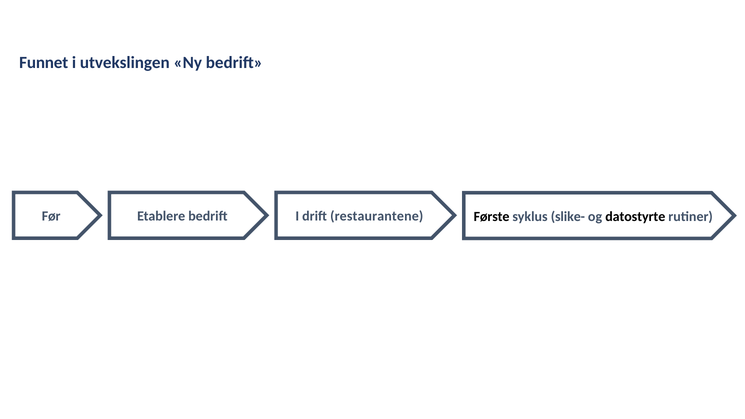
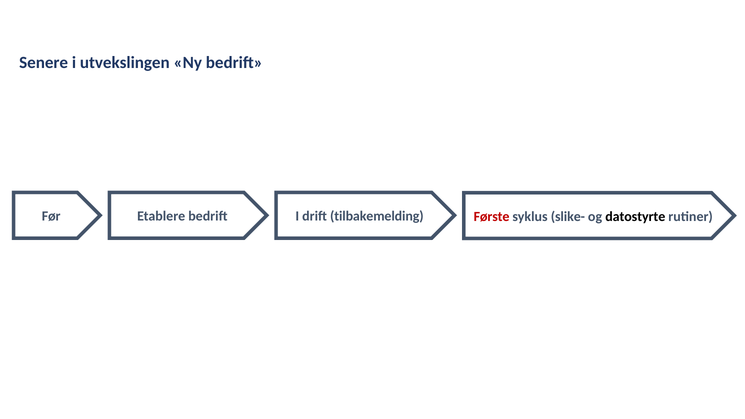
Funnet: Funnet -> Senere (44, 63)
restaurantene: restaurantene -> tilbakemelding (377, 216)
Første colour: black -> red (492, 217)
